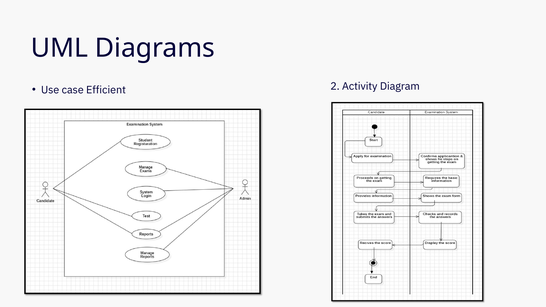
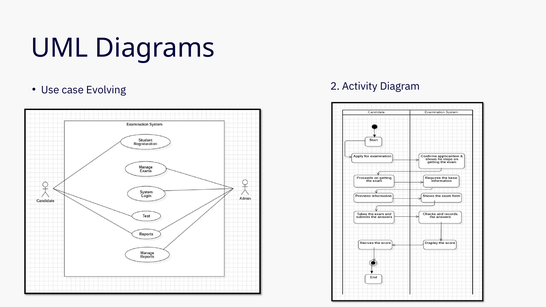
Efficient: Efficient -> Evolving (106, 90)
